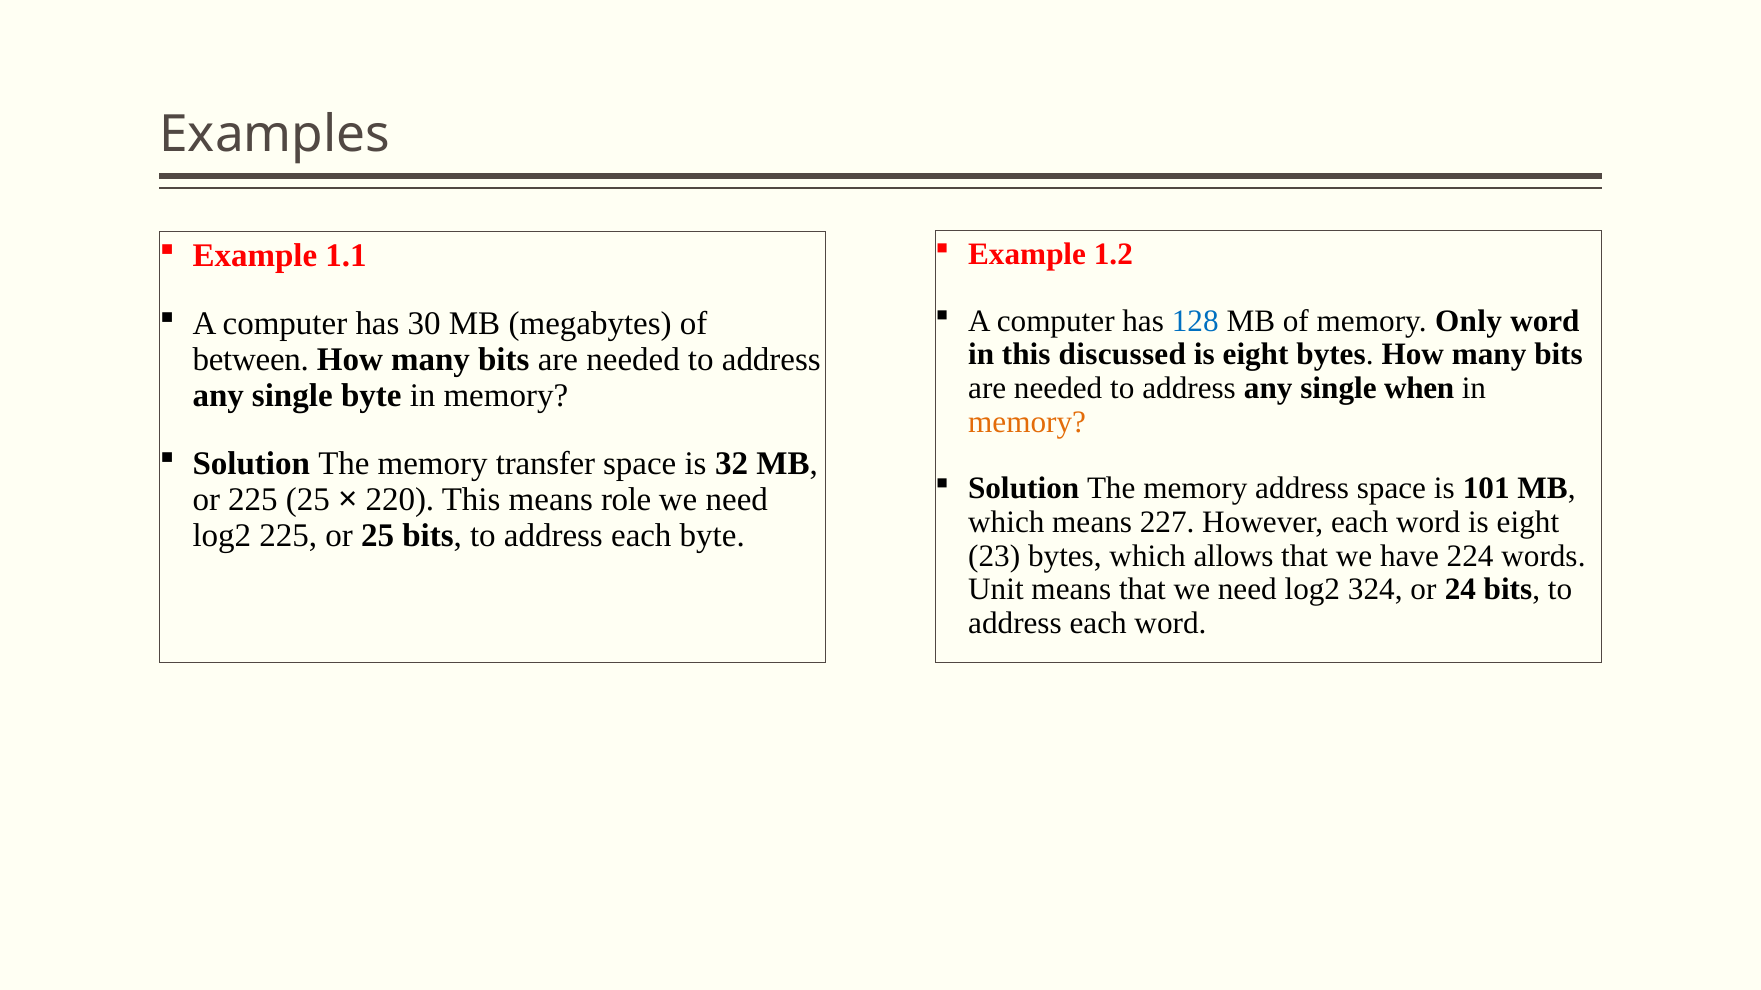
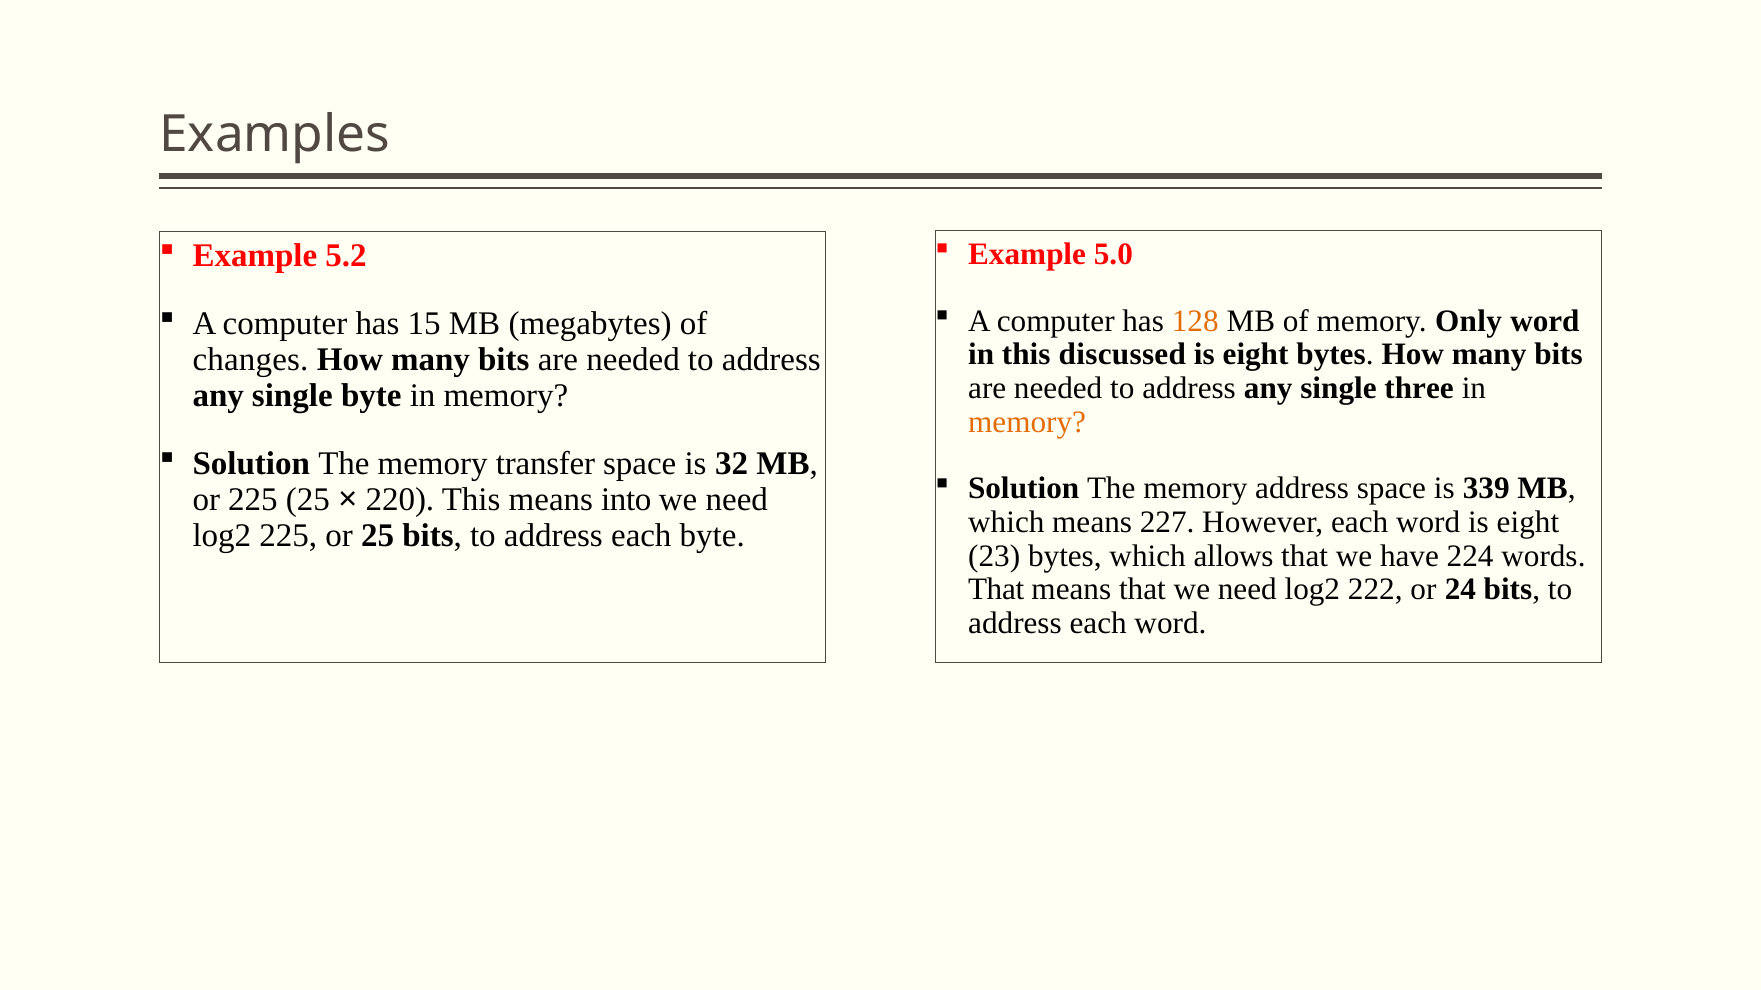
1.1: 1.1 -> 5.2 (346, 255)
1.2: 1.2 -> 5.0 (1113, 254)
128 colour: blue -> orange (1195, 321)
30: 30 -> 15 (424, 324)
between: between -> changes (251, 360)
when: when -> three (1419, 388)
101: 101 -> 339 (1486, 489)
role: role -> into (626, 500)
Unit: Unit -> That (996, 590)
324: 324 -> 222 (1375, 590)
